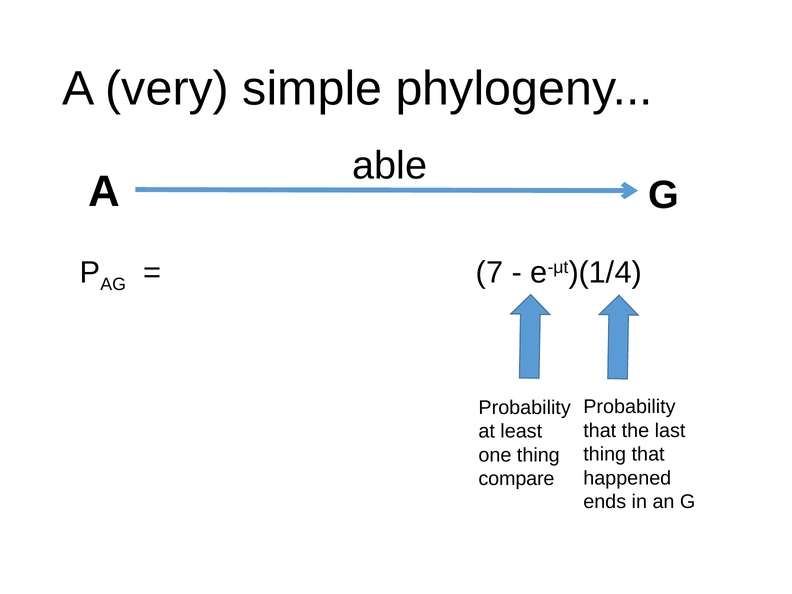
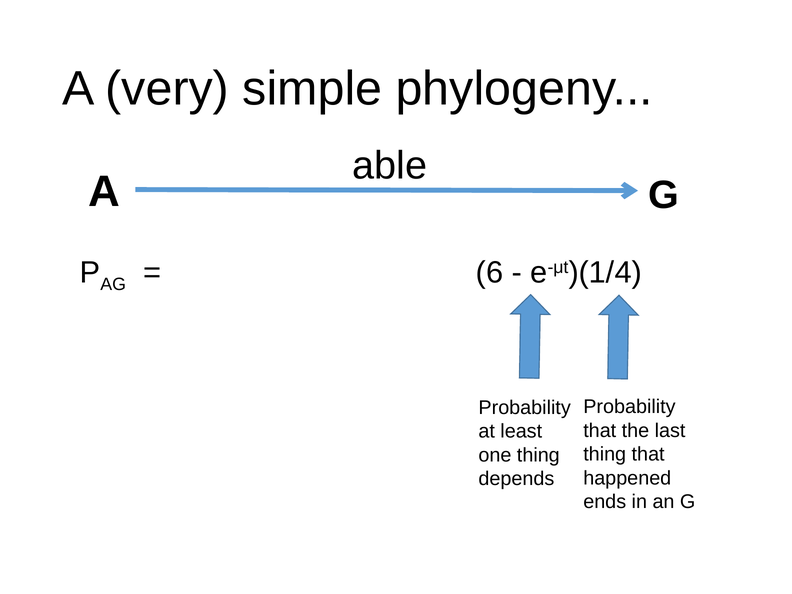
7: 7 -> 6 (490, 272)
compare: compare -> depends (516, 479)
